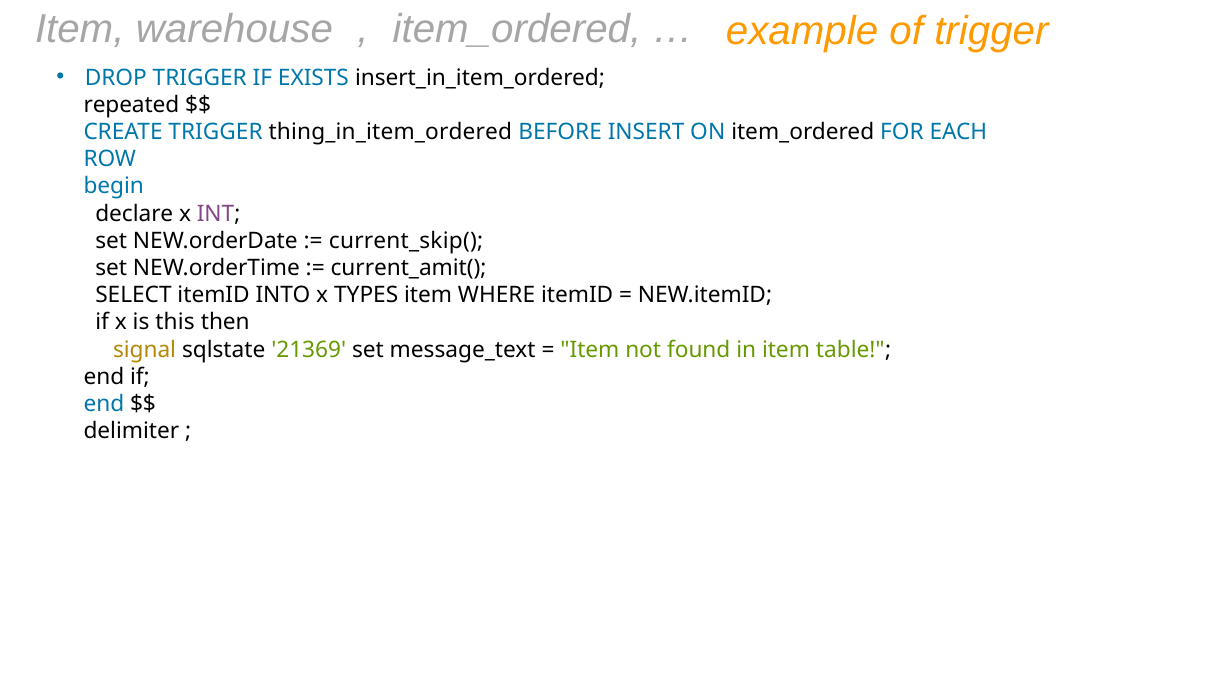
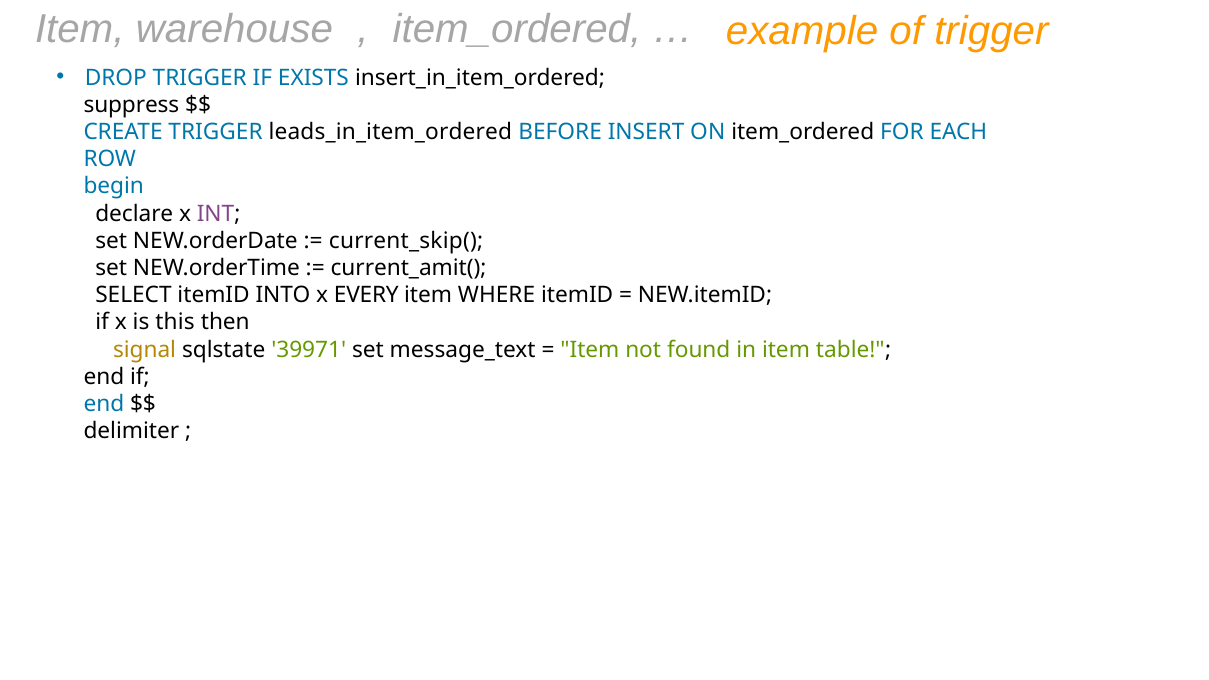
repeated: repeated -> suppress (131, 105)
thing_in_item_ordered: thing_in_item_ordered -> leads_in_item_ordered (390, 132)
TYPES: TYPES -> EVERY (366, 295)
21369: 21369 -> 39971 (309, 350)
